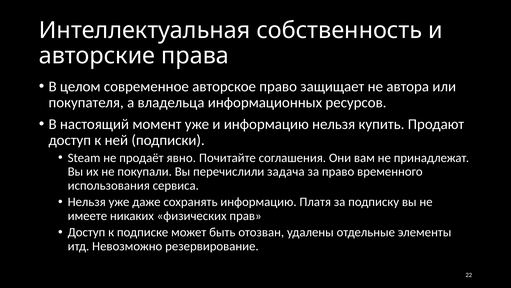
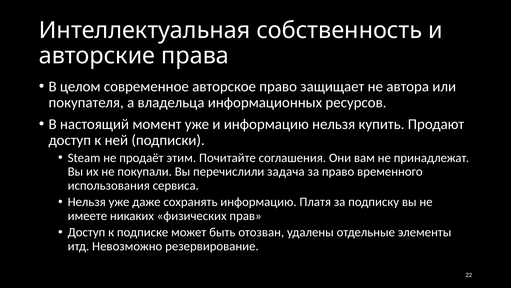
явно: явно -> этим (181, 158)
